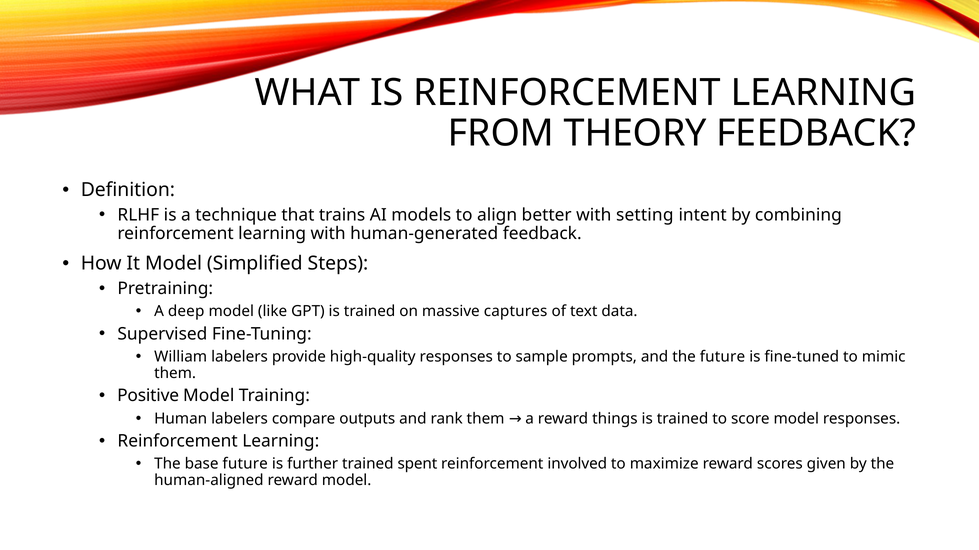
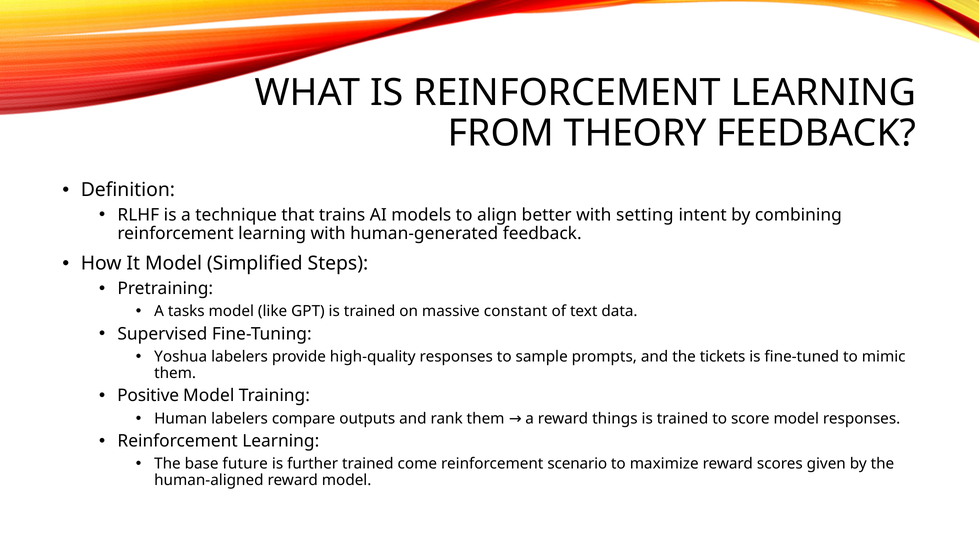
deep: deep -> tasks (186, 312)
captures: captures -> constant (516, 312)
William: William -> Yoshua (181, 357)
the future: future -> tickets (723, 357)
spent: spent -> come (417, 464)
involved: involved -> scenario (577, 464)
